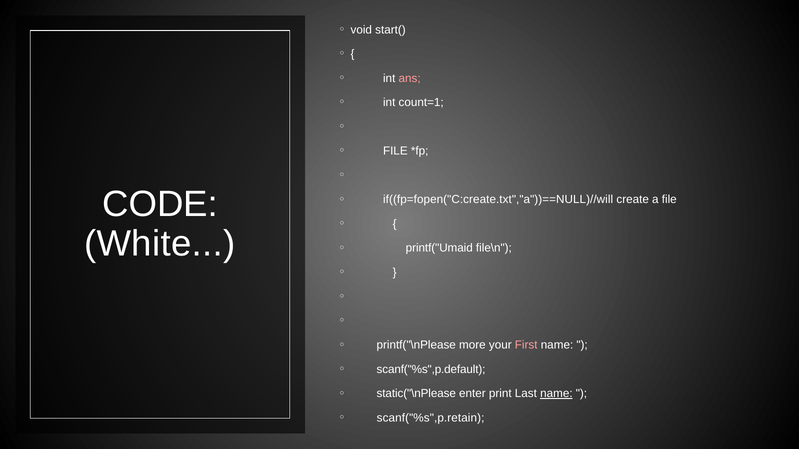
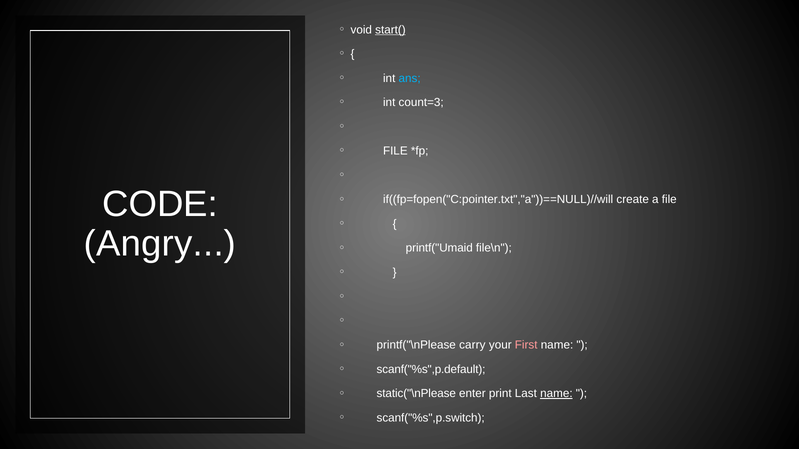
start( underline: none -> present (390, 30)
ans colour: pink -> light blue (410, 78)
count=1: count=1 -> count=3 (421, 103)
if((fp=fopen("C:create.txt","a"))==NULL)//will: if((fp=fopen("C:create.txt","a"))==NULL)//will -> if((fp=fopen("C:pointer.txt","a"))==NULL)//will (498, 200)
White: White -> Angry (160, 244)
more: more -> carry (472, 345)
scanf("%s",p.retain: scanf("%s",p.retain -> scanf("%s",p.switch (431, 418)
